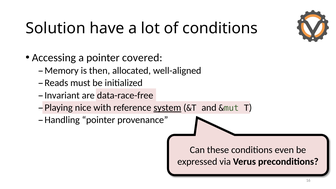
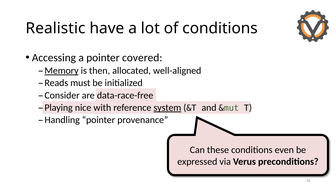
Solution: Solution -> Realistic (56, 28)
Memory underline: none -> present (62, 71)
Invariant: Invariant -> Consider (62, 95)
